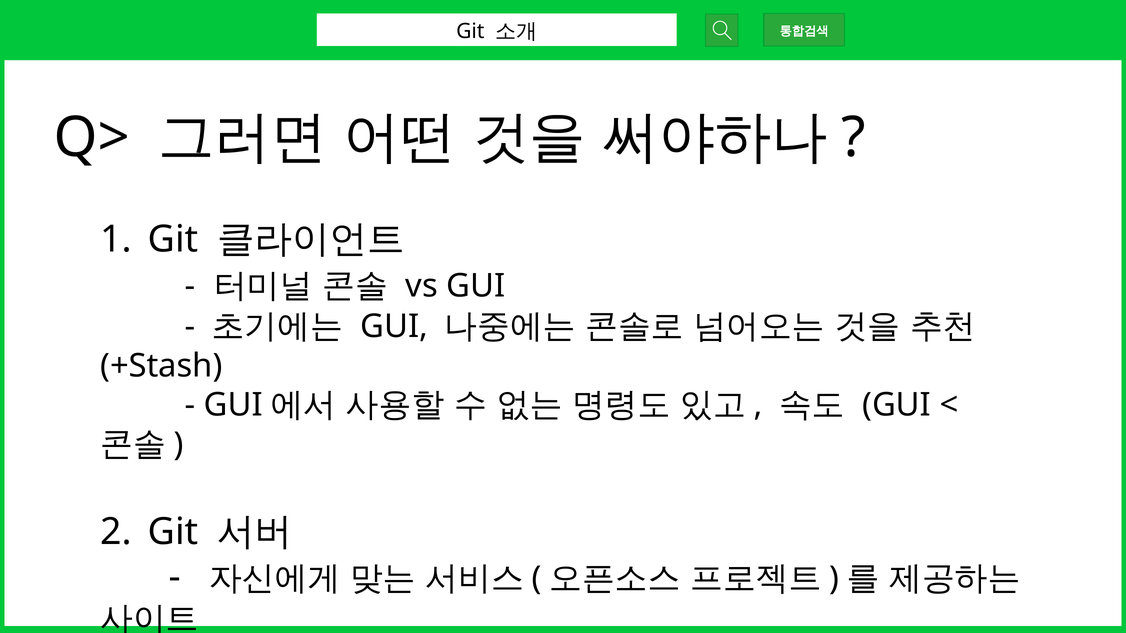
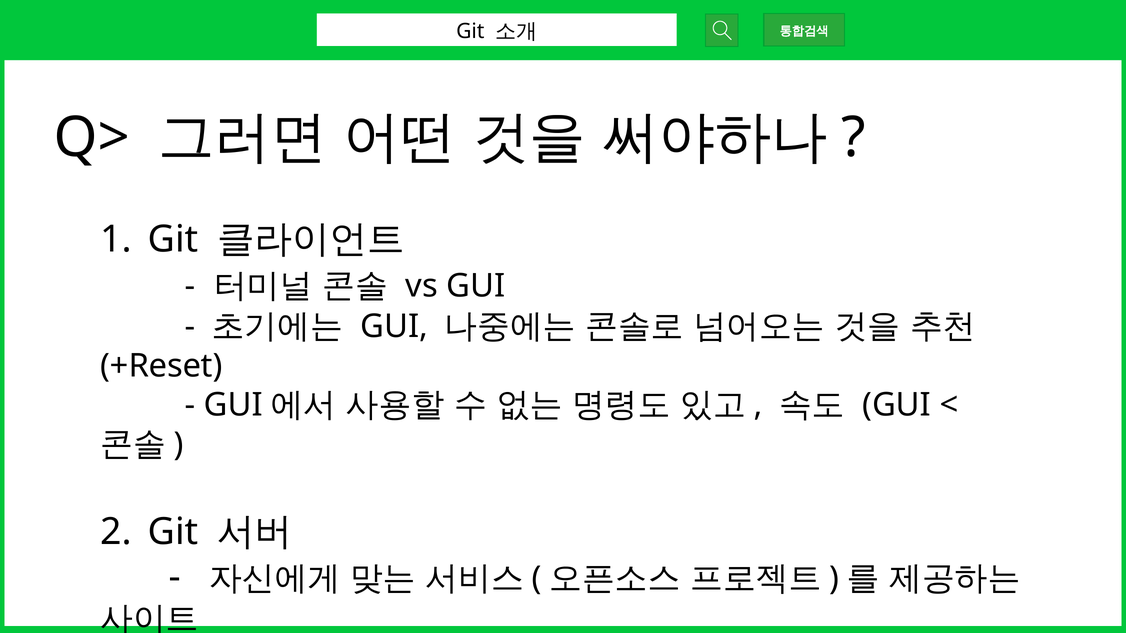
+Stash: +Stash -> +Reset (161, 366)
